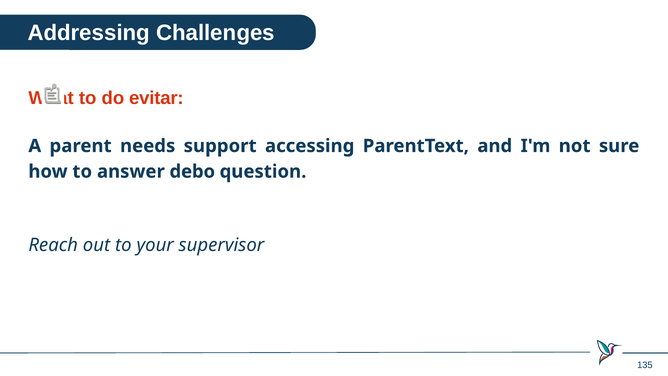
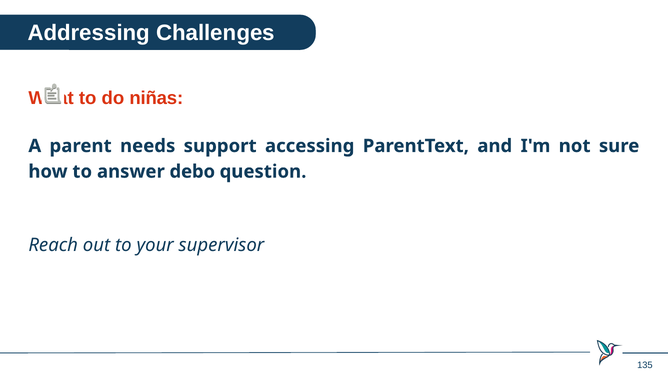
evitar: evitar -> niñas (156, 98)
